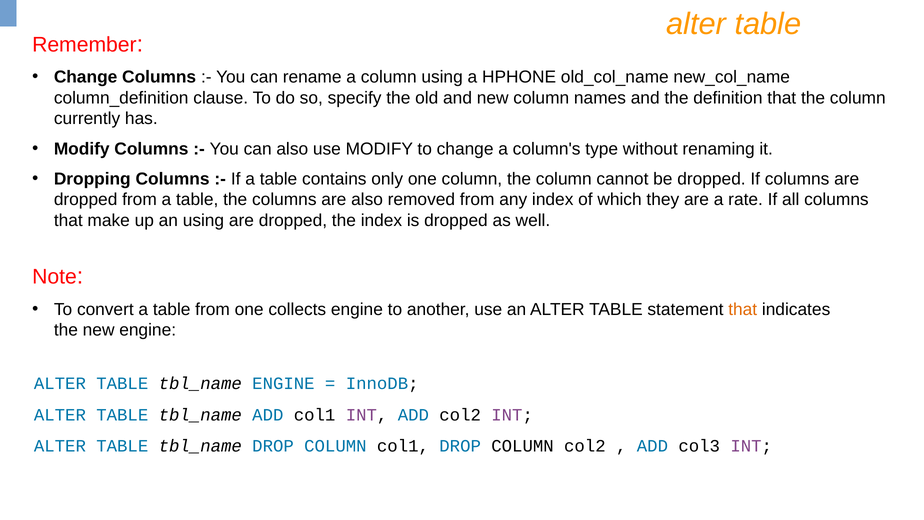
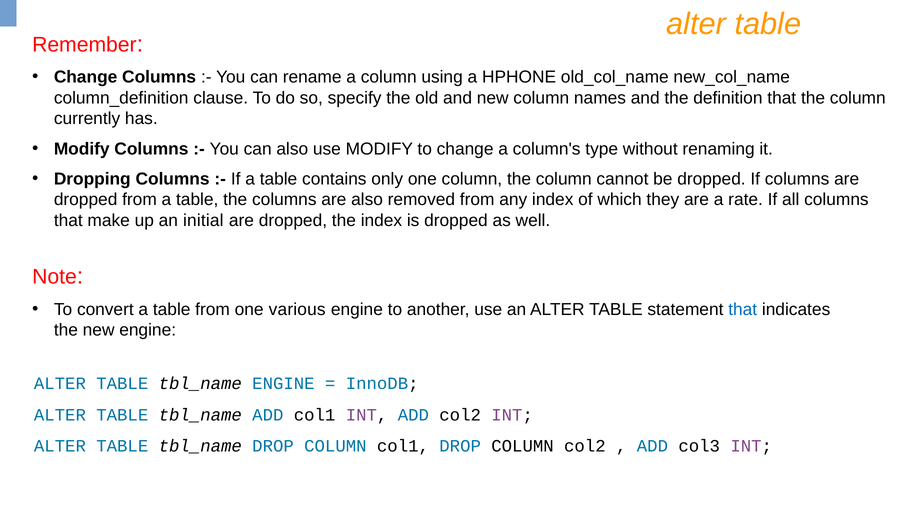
an using: using -> initial (203, 220)
collects: collects -> various (297, 309)
that colour: orange -> blue (743, 309)
